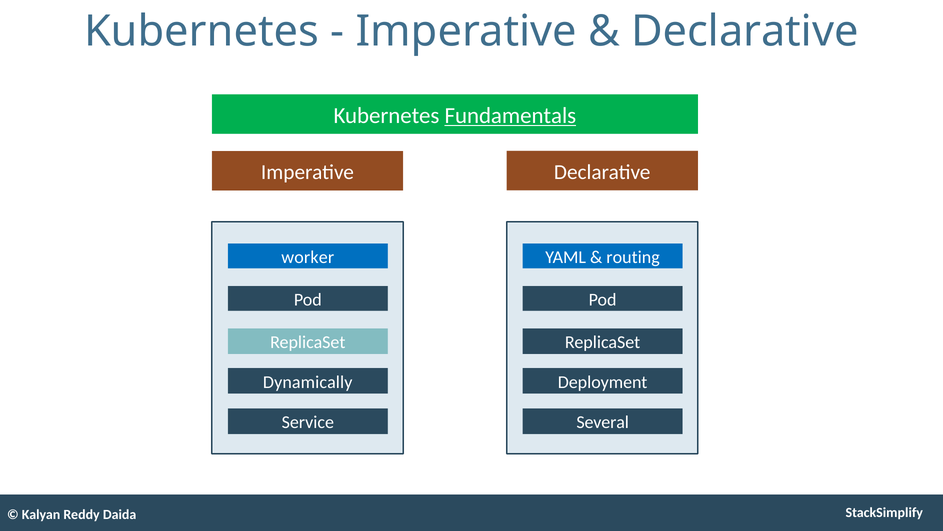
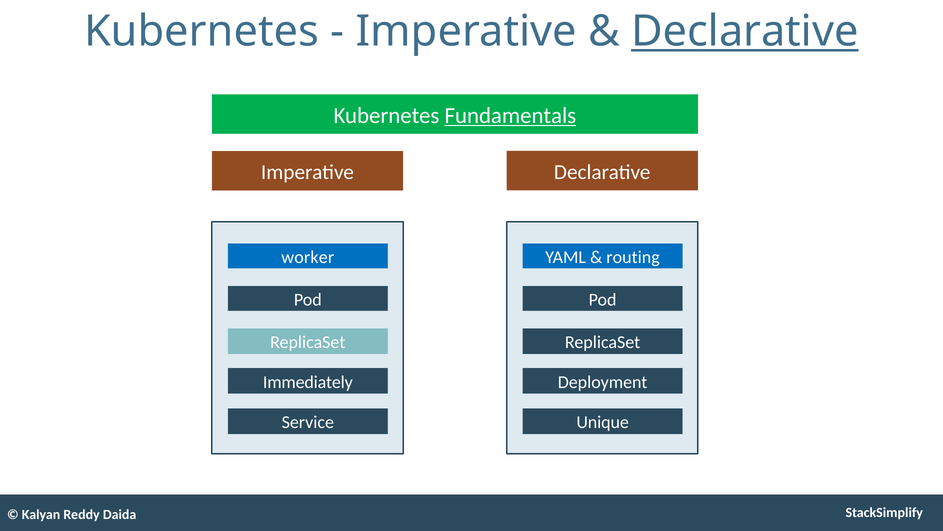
Declarative underline: none -> present (745, 32)
Dynamically: Dynamically -> Immediately (308, 382)
Several: Several -> Unique (603, 422)
